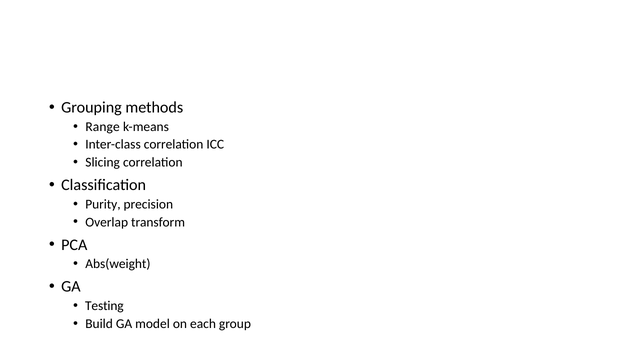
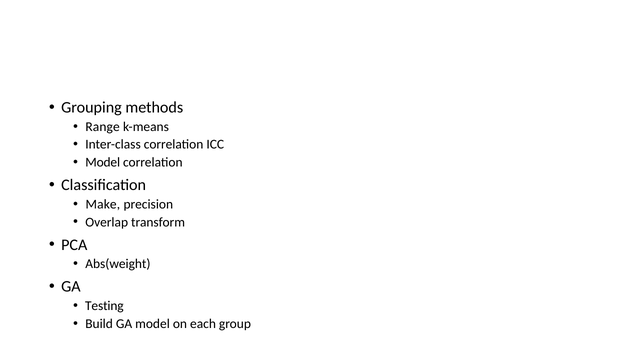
Slicing: Slicing -> Model (103, 162)
Purity: Purity -> Make (103, 204)
